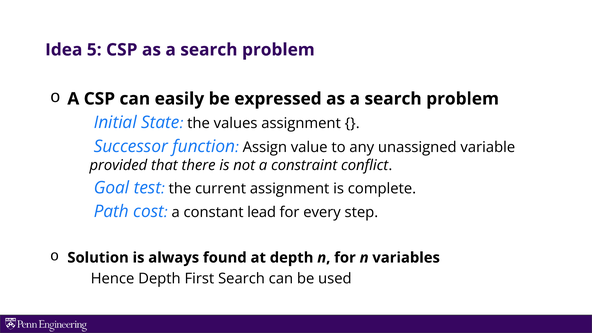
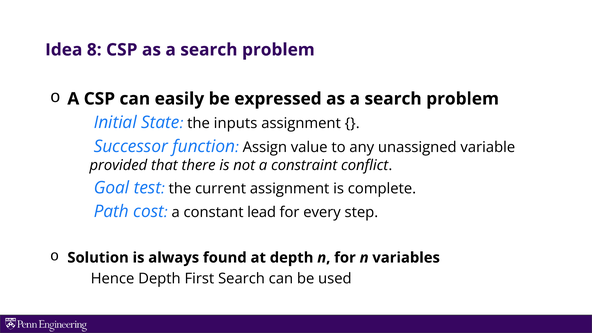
5: 5 -> 8 (94, 50)
values: values -> inputs (236, 123)
